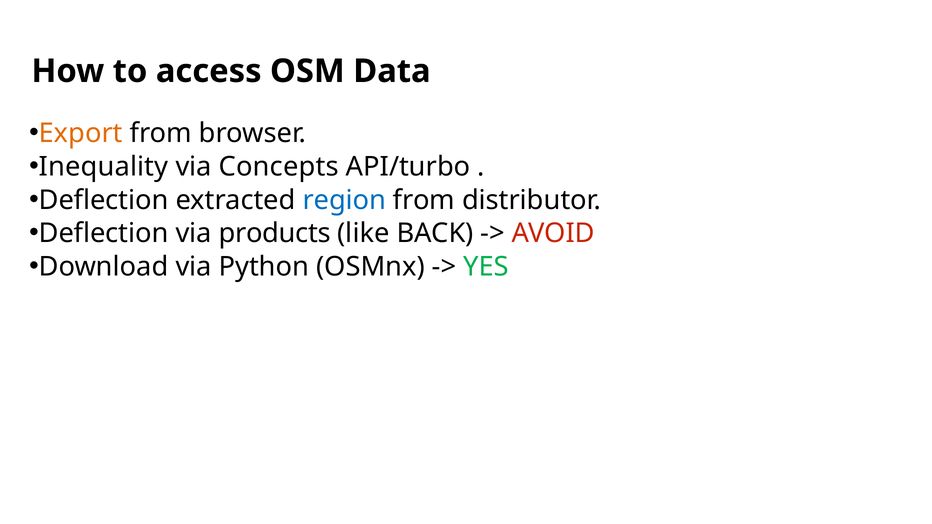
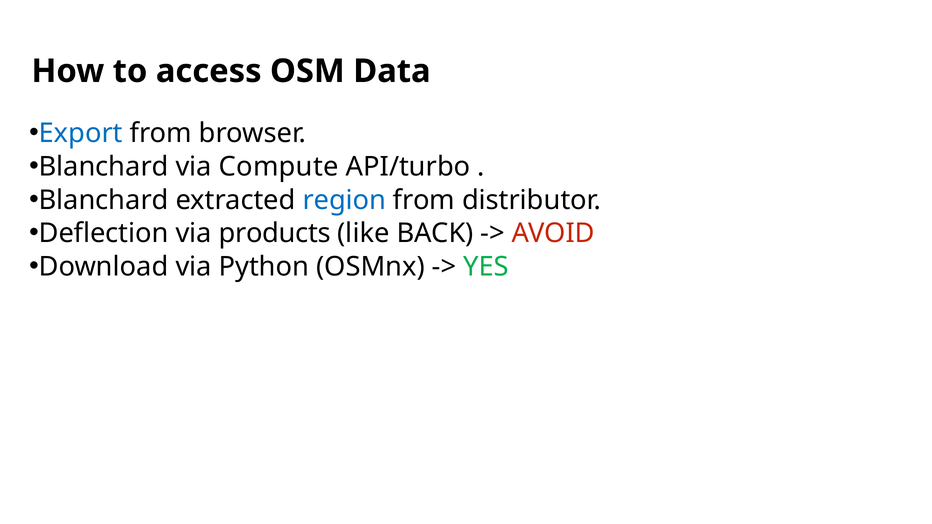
Export colour: orange -> blue (81, 133)
Inequality: Inequality -> Blanchard (104, 167)
Concepts: Concepts -> Compute (279, 167)
Deflection: Deflection -> Blanchard (104, 200)
